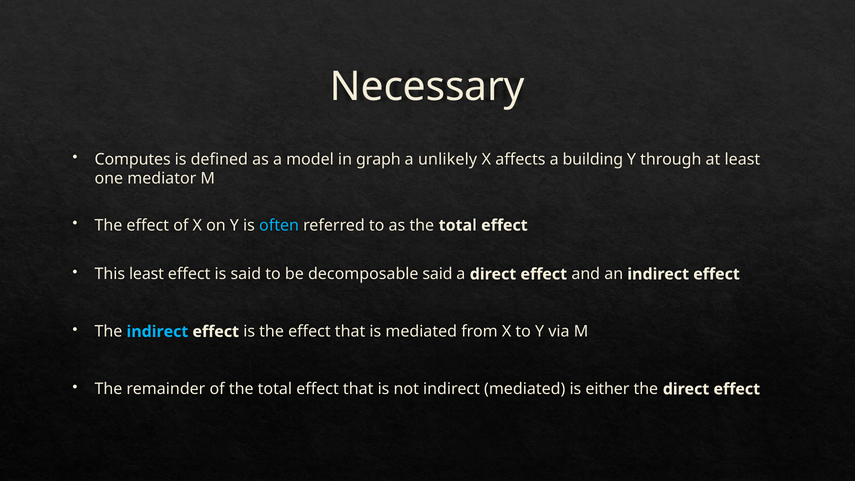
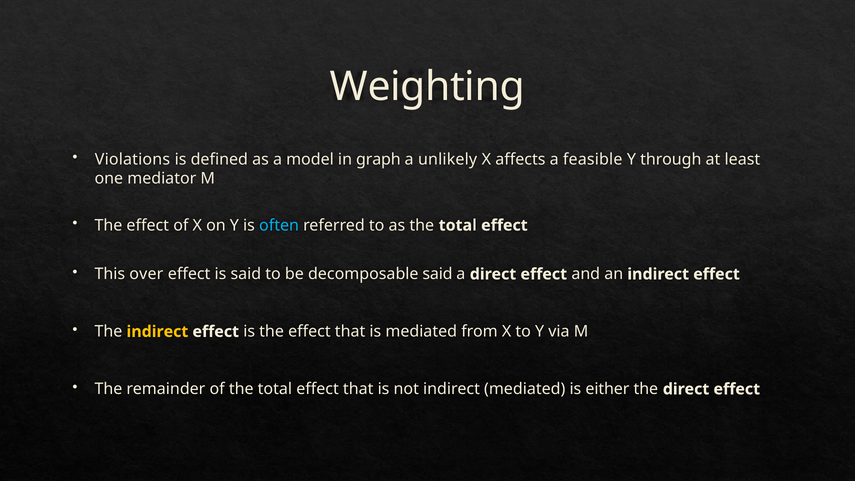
Necessary: Necessary -> Weighting (427, 87)
Computes: Computes -> Violations (132, 159)
building: building -> feasible (593, 159)
This least: least -> over (146, 274)
indirect colour: light blue -> yellow (157, 332)
